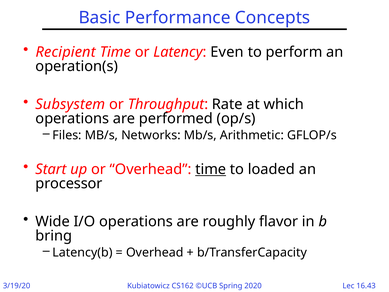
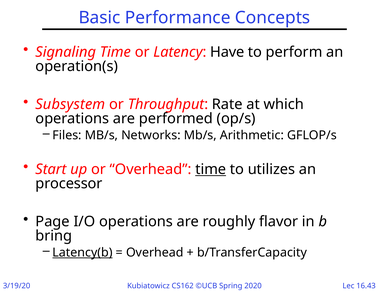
Recipient: Recipient -> Signaling (66, 52)
Even: Even -> Have (227, 52)
loaded: loaded -> utilizes (271, 169)
Wide: Wide -> Page (53, 221)
Latency(b underline: none -> present (82, 252)
